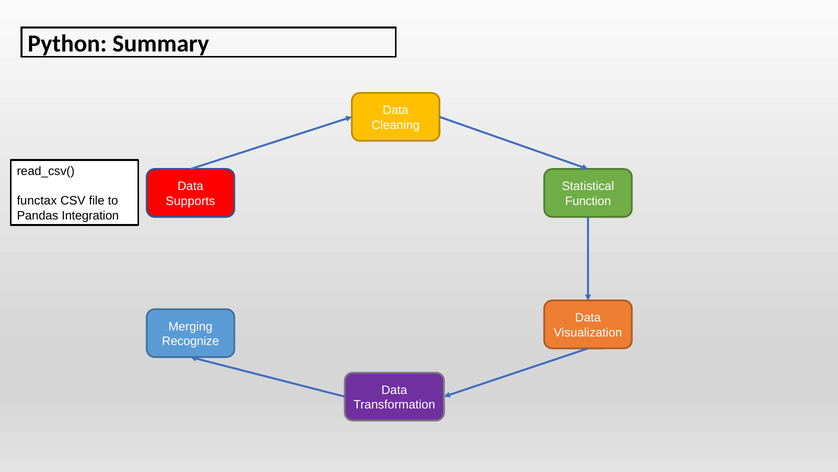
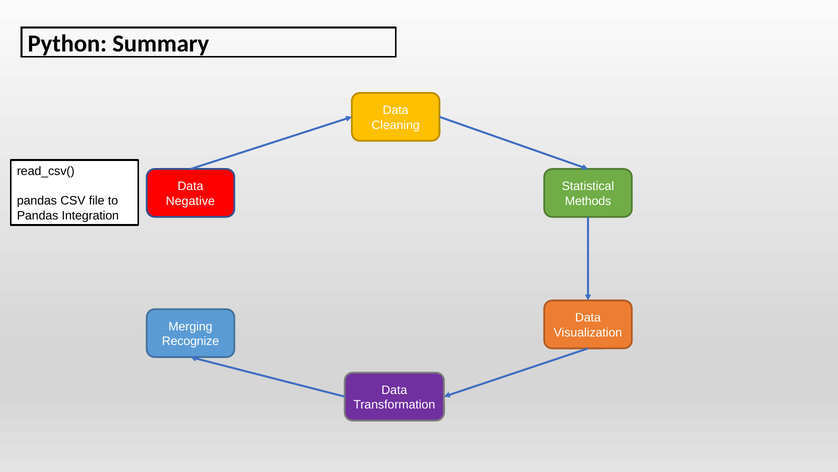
functax: functax -> pandas (37, 201)
Supports: Supports -> Negative (190, 201)
Function: Function -> Methods (588, 201)
